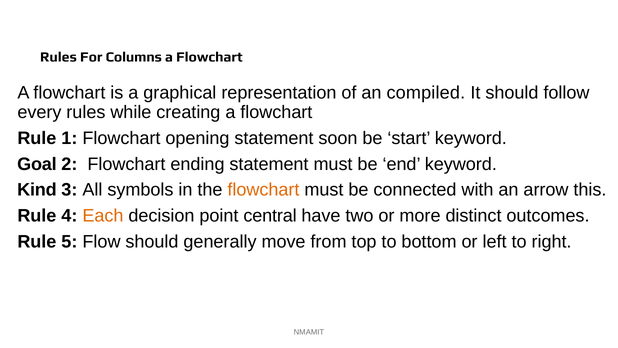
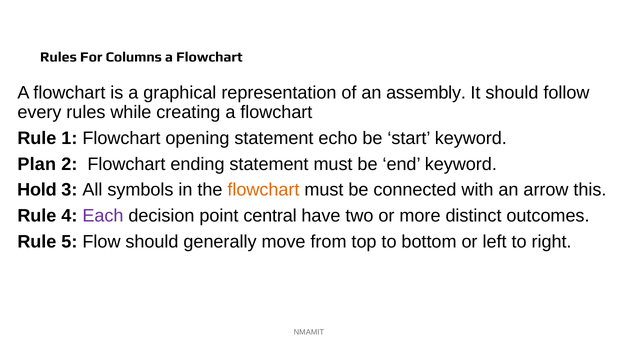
compiled: compiled -> assembly (426, 93)
soon: soon -> echo (338, 138)
Goal: Goal -> Plan (37, 164)
Kind: Kind -> Hold (37, 190)
Each colour: orange -> purple (103, 216)
